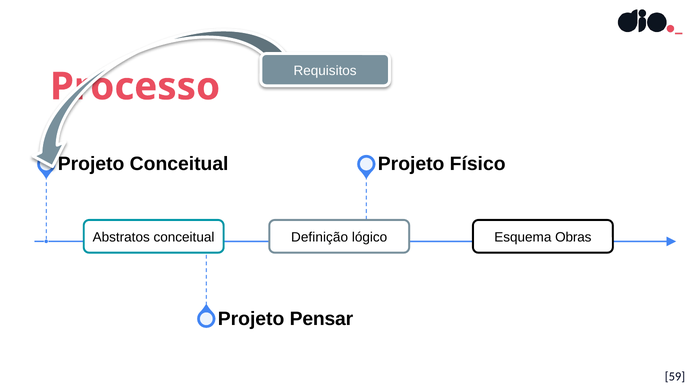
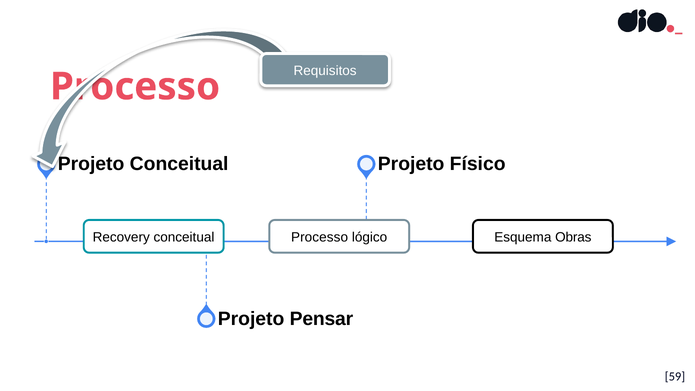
Abstratos: Abstratos -> Recovery (121, 237)
conceitual Definição: Definição -> Processo (320, 237)
